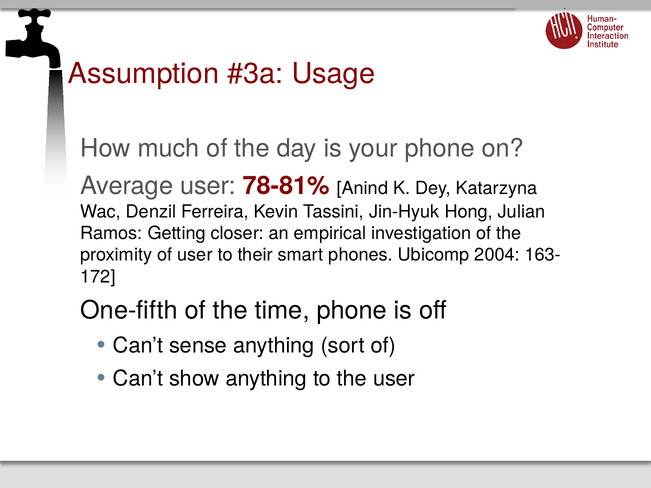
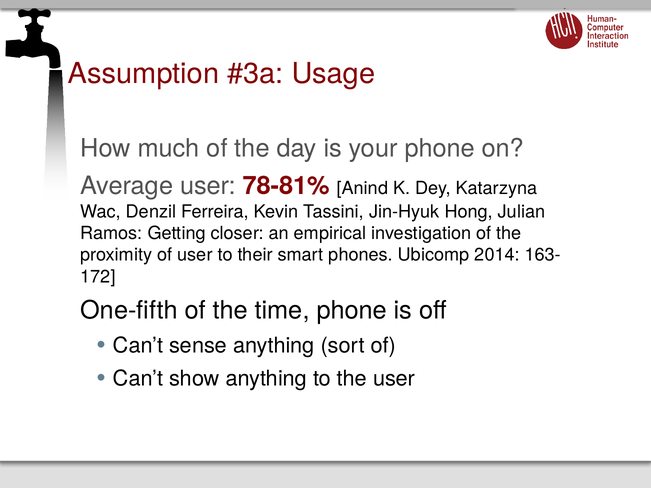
2004: 2004 -> 2014 (497, 255)
